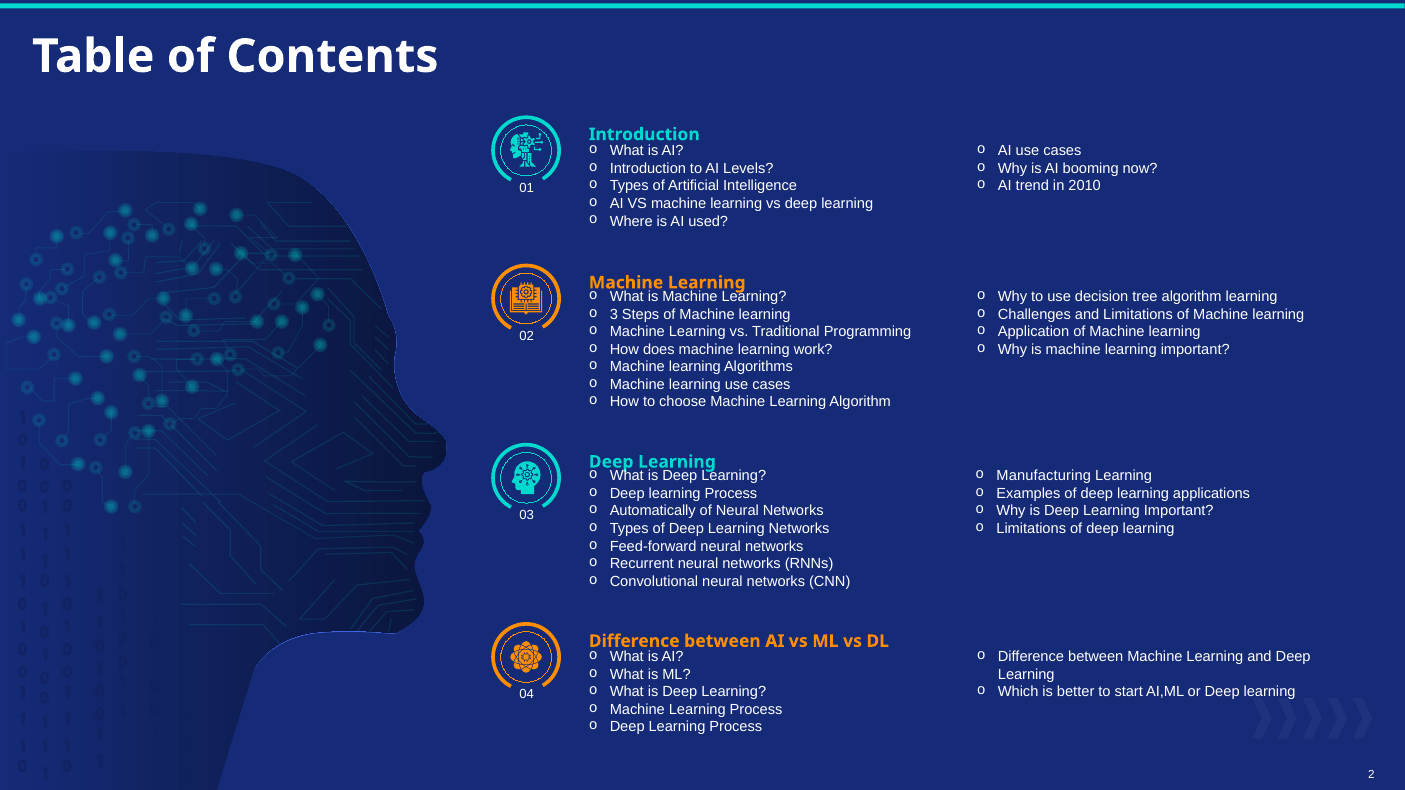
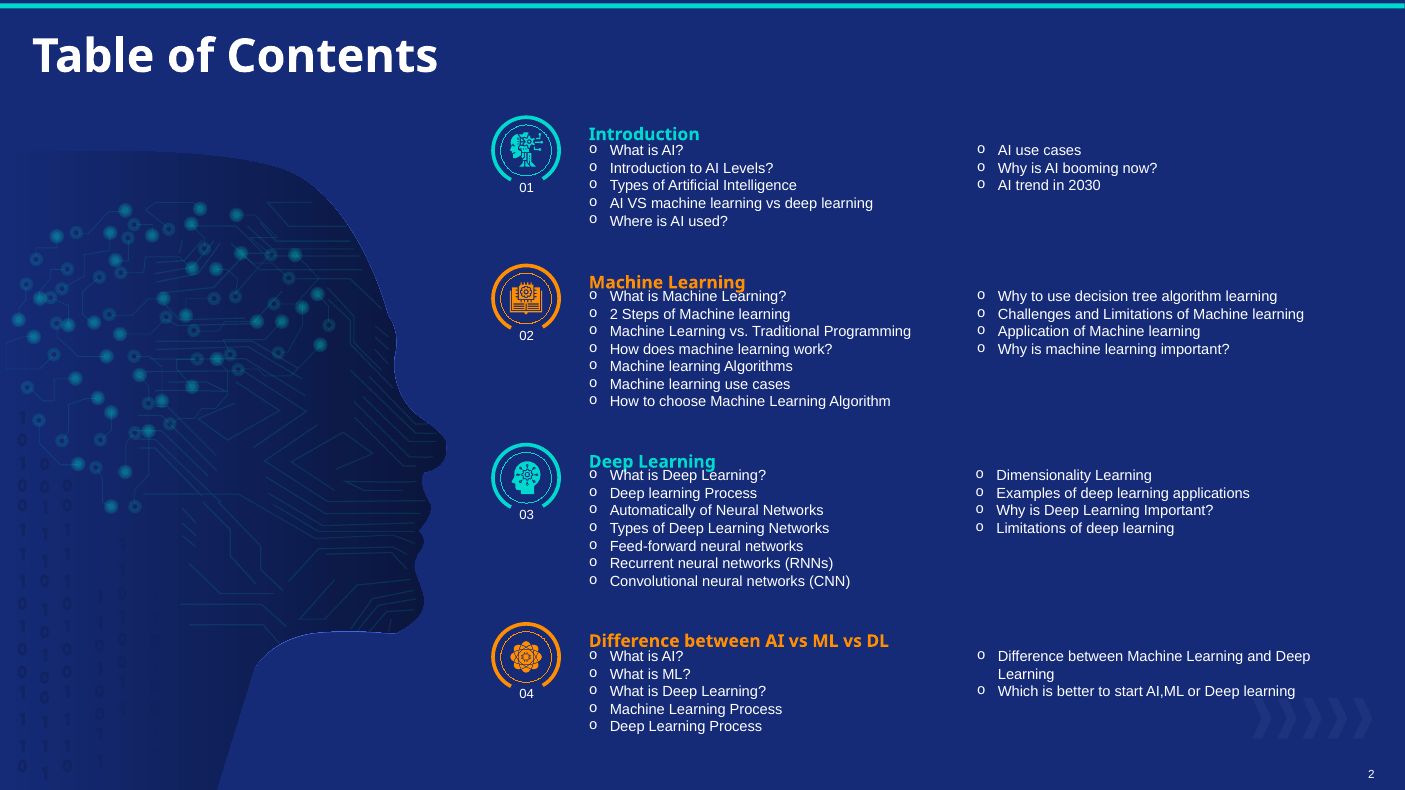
2010: 2010 -> 2030 (1085, 186)
3: 3 -> 2 (614, 314)
Manufacturing: Manufacturing -> Dimensionality (1044, 476)
